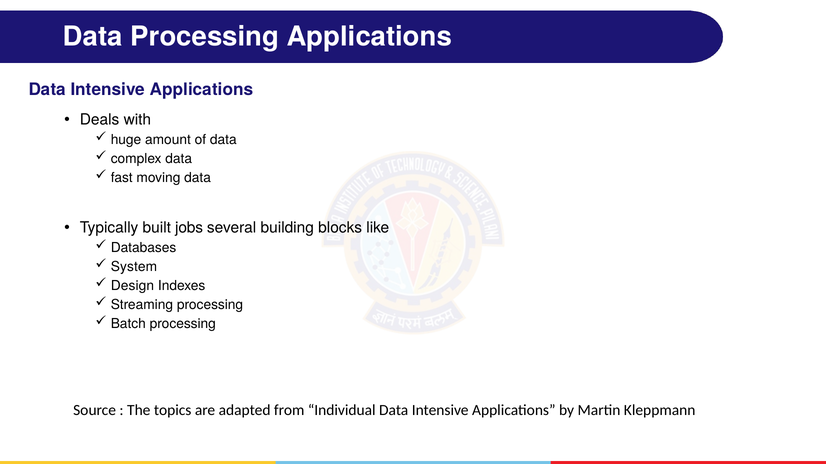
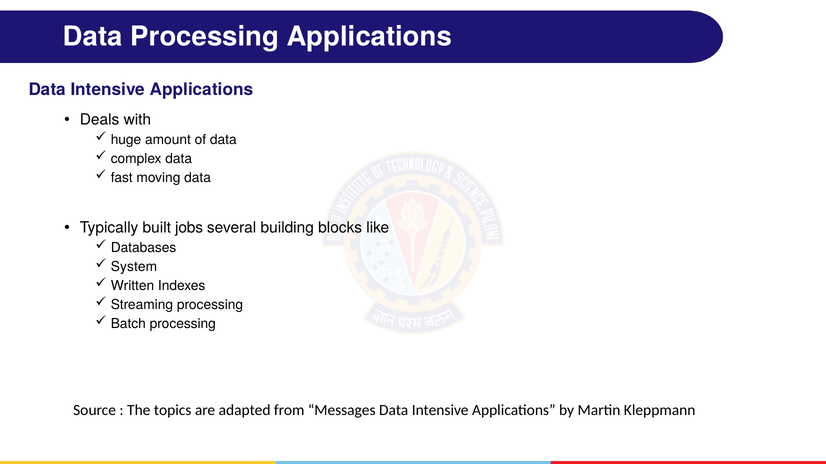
Design: Design -> Written (132, 286)
Individual: Individual -> Messages (342, 411)
